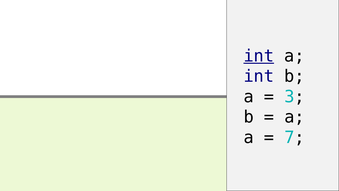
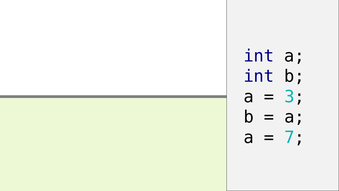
int underline: present -> none (259, 56)
